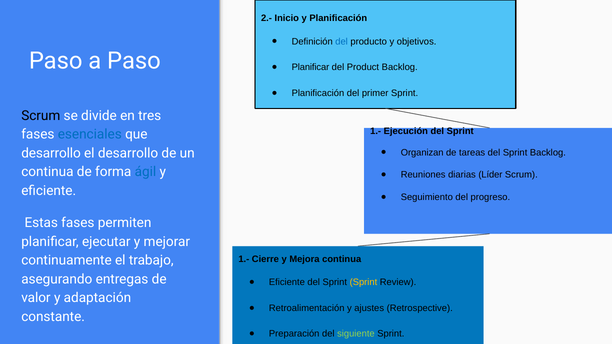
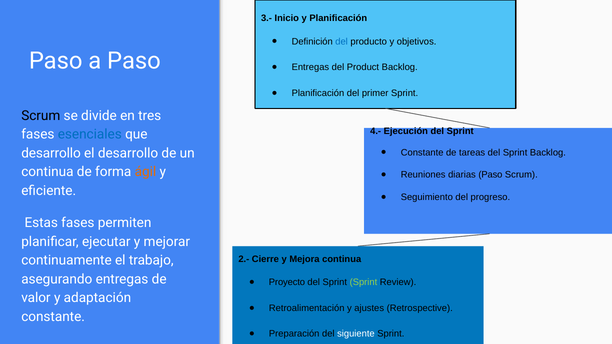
2.-: 2.- -> 3.- (267, 18)
Planificar: Planificar -> Entregas (310, 67)
1.-: 1.- -> 4.- (376, 131)
Organizan: Organizan -> Constante (422, 153)
ágil colour: blue -> orange (145, 172)
diarias Líder: Líder -> Paso (490, 175)
1.-: 1.- -> 2.- (244, 259)
Eficiente: Eficiente -> Proyecto (287, 283)
Sprint colour: yellow -> light green (363, 283)
siguiente colour: light green -> white (356, 334)
